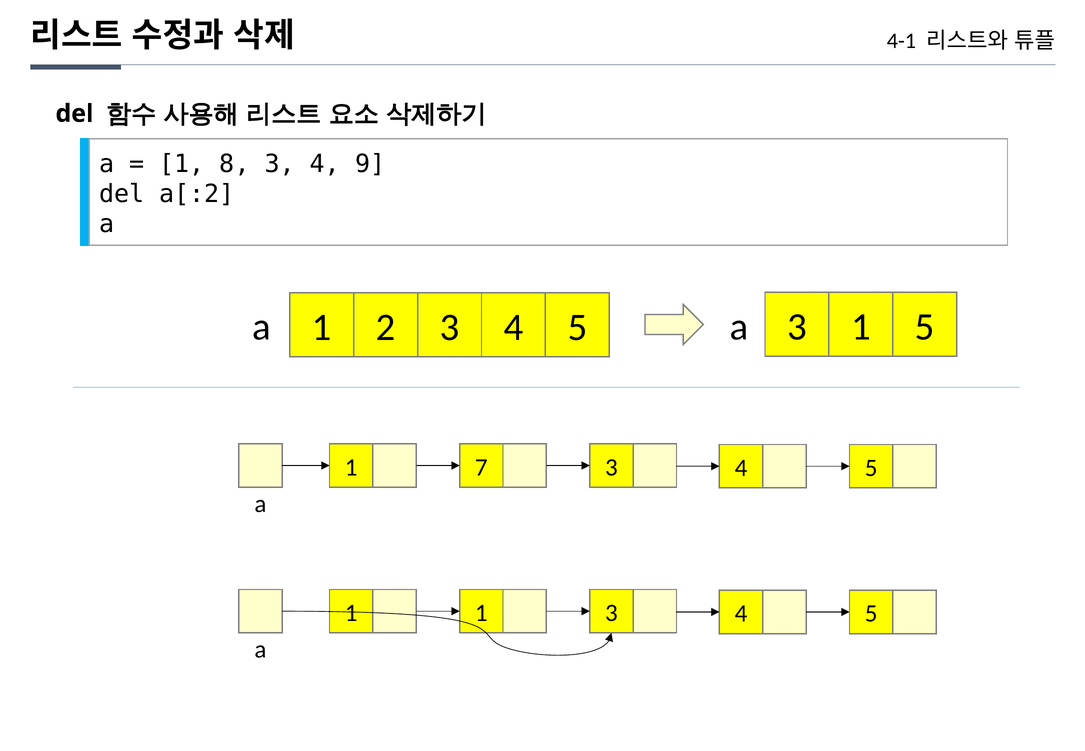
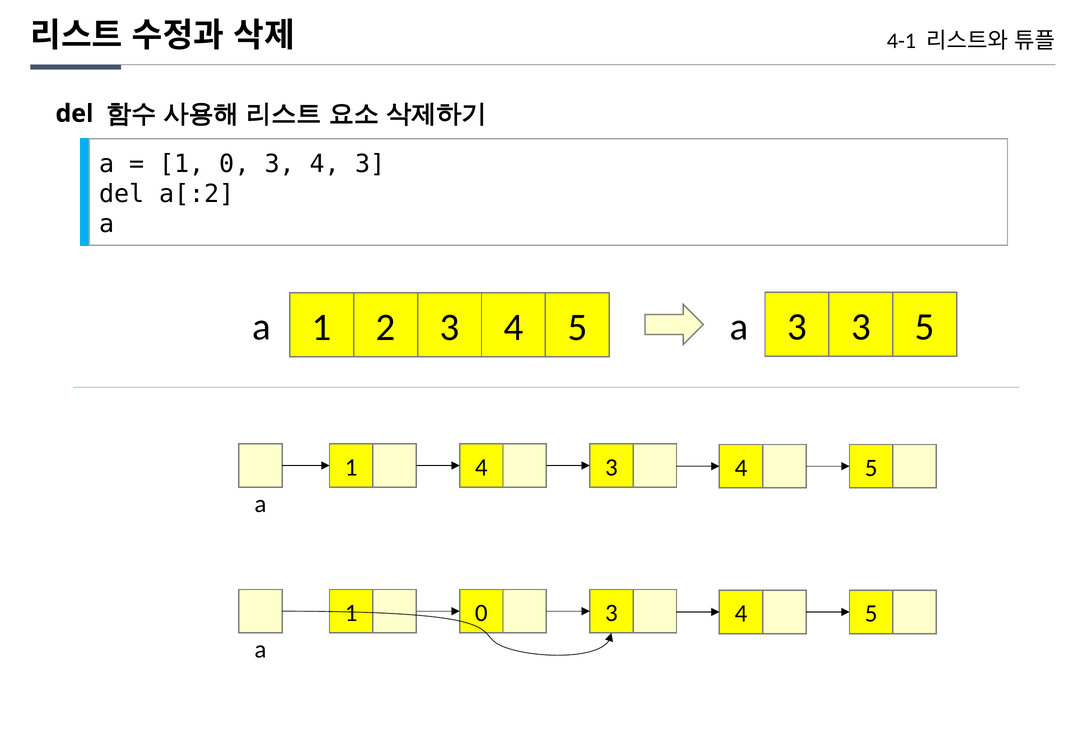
8: 8 -> 0 (235, 164)
3 4 9: 9 -> 3 (370, 164)
3 1: 1 -> 3 (861, 327)
1 7: 7 -> 4 (481, 467)
1: 1 -> 0 (481, 613)
